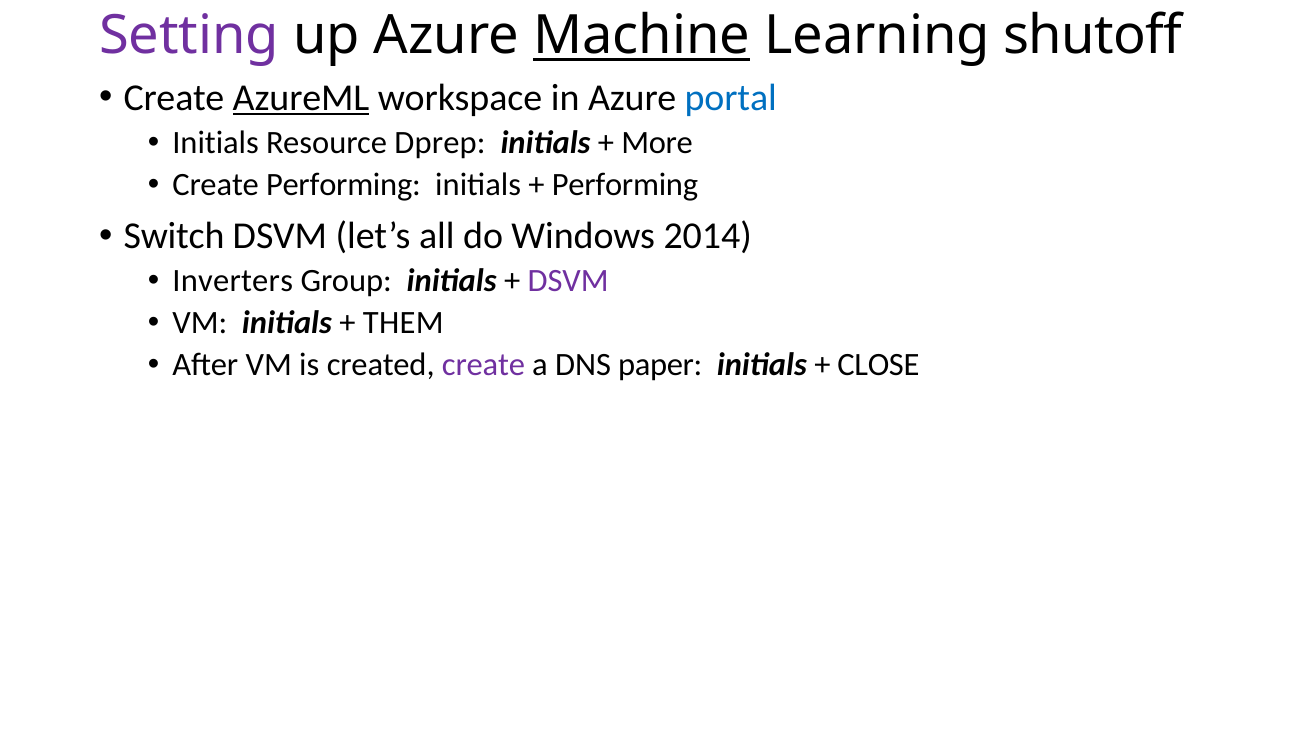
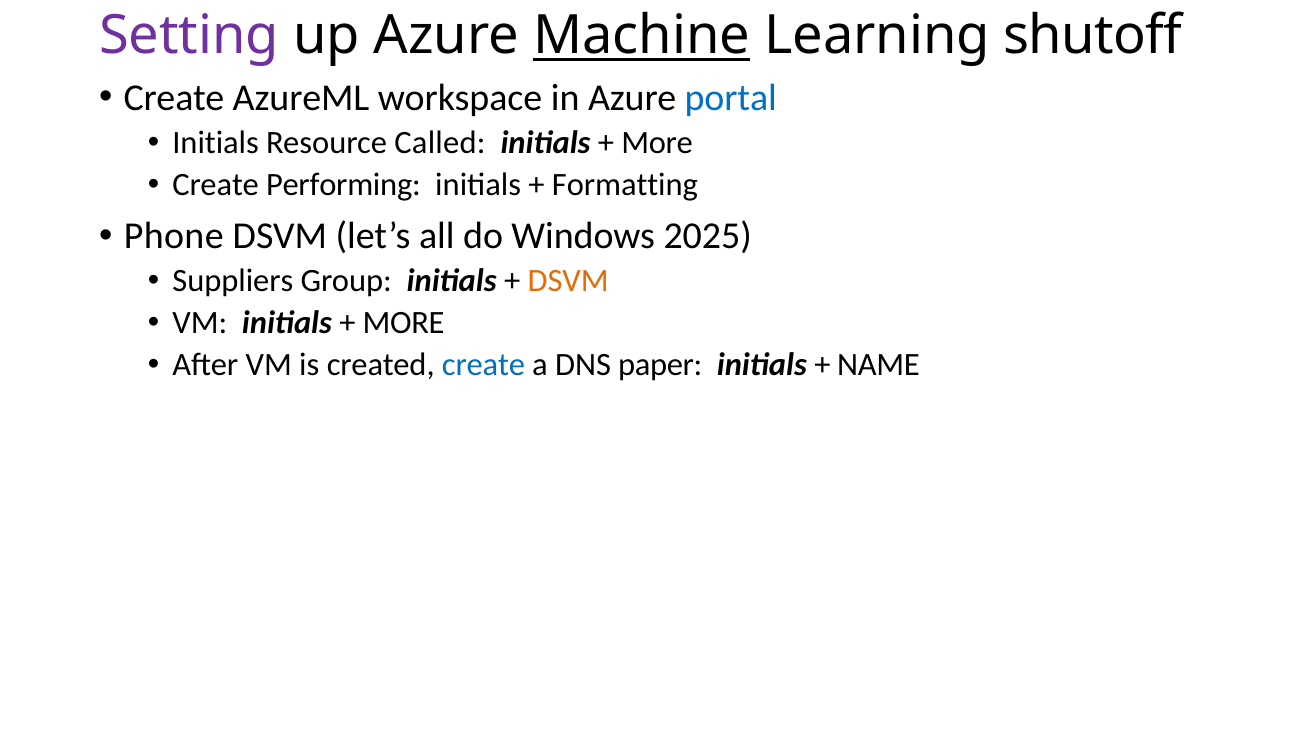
AzureML underline: present -> none (301, 98)
Dprep: Dprep -> Called (440, 143)
Performing: Performing -> Formatting (625, 185)
Switch: Switch -> Phone (174, 236)
2014: 2014 -> 2025 (708, 236)
Inverters: Inverters -> Suppliers (233, 281)
DSVM colour: purple -> orange (568, 281)
THEM: THEM -> MORE (404, 323)
create colour: purple -> blue (483, 365)
CLOSE: CLOSE -> NAME (878, 365)
